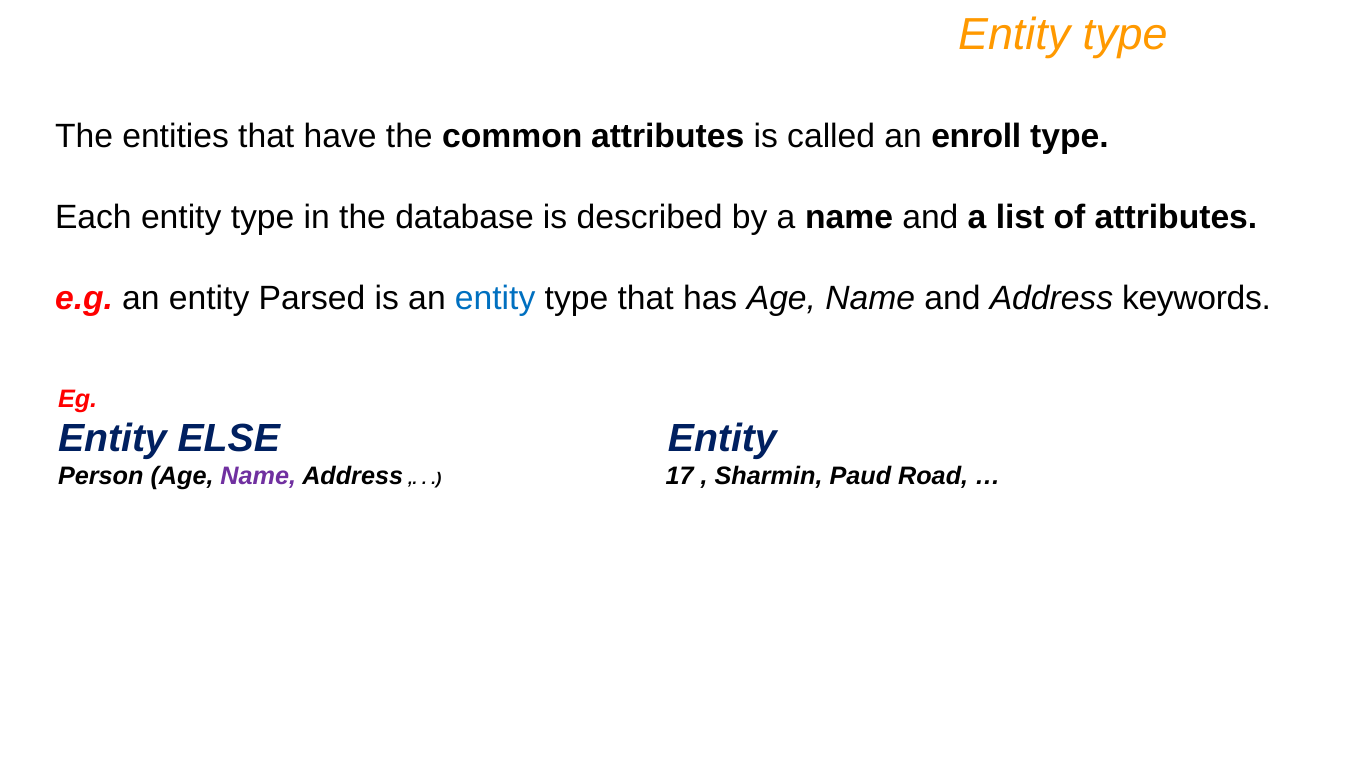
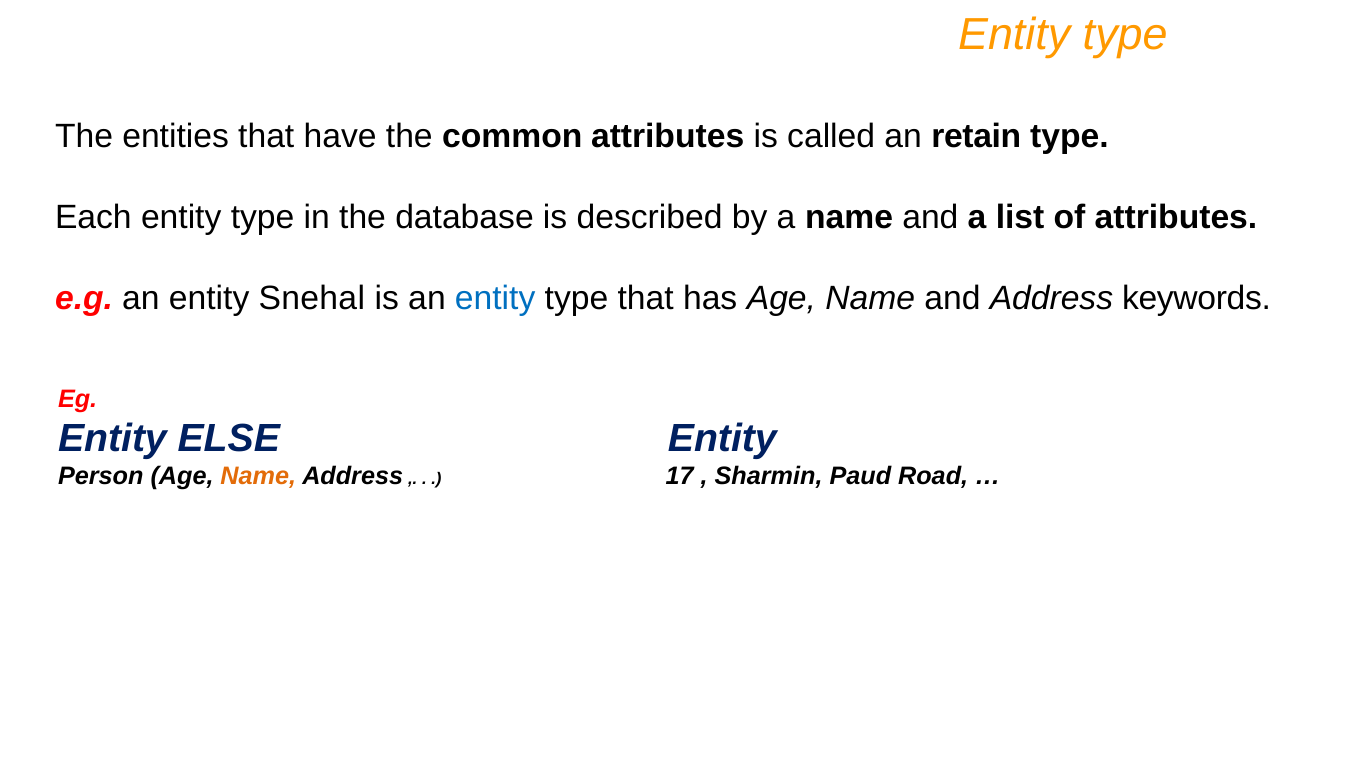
enroll: enroll -> retain (976, 137)
Parsed: Parsed -> Snehal (312, 298)
Name colour: purple -> orange (258, 476)
